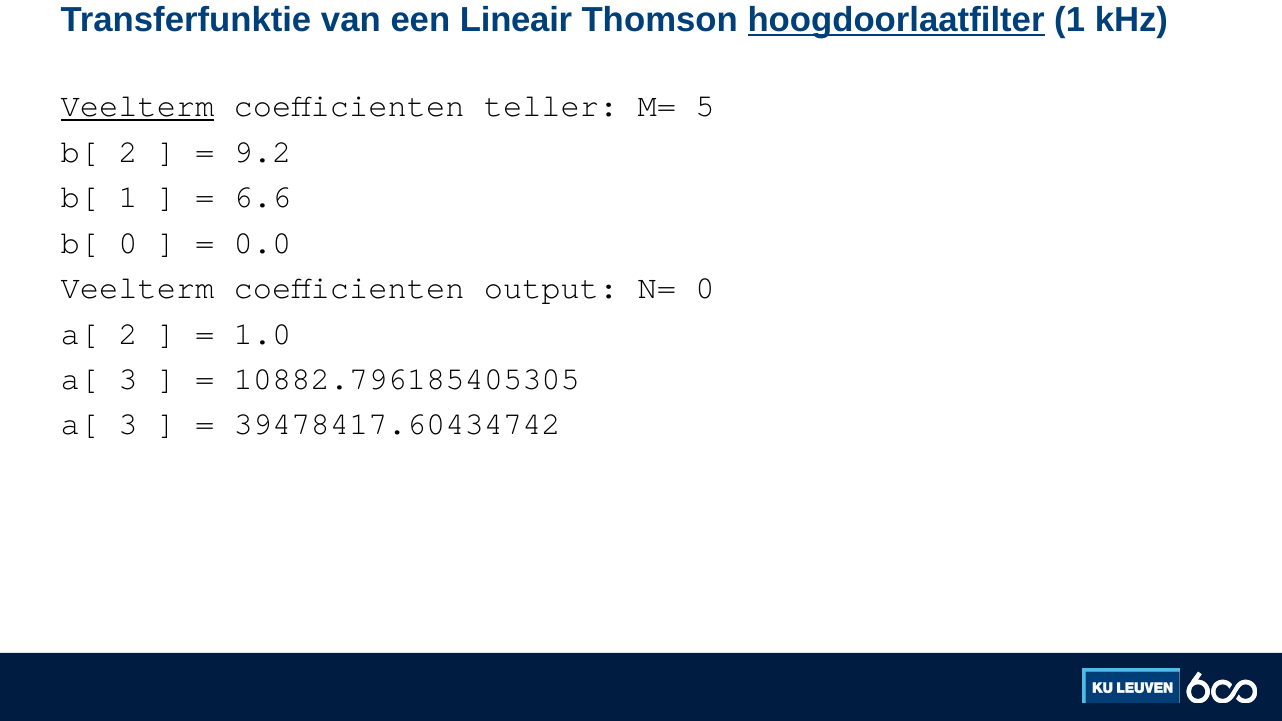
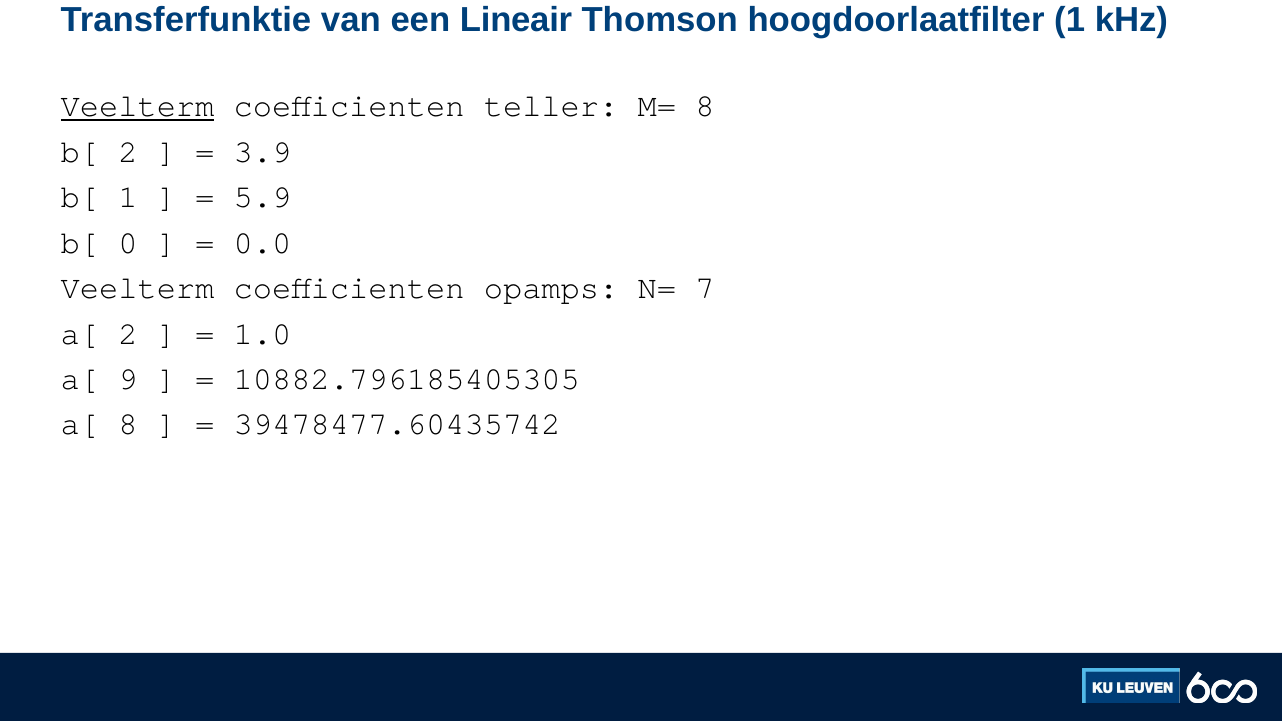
hoogdoorlaatfilter underline: present -> none (896, 20)
M= 5: 5 -> 8 (705, 106)
9.2: 9.2 -> 3.9 (263, 152)
6.6: 6.6 -> 5.9 (263, 197)
output: output -> opamps (551, 288)
N= 0: 0 -> 7 (705, 288)
3: 3 -> 9 (128, 379)
3: 3 -> 8 (128, 424)
39478417.60434742: 39478417.60434742 -> 39478477.60435742 (397, 424)
